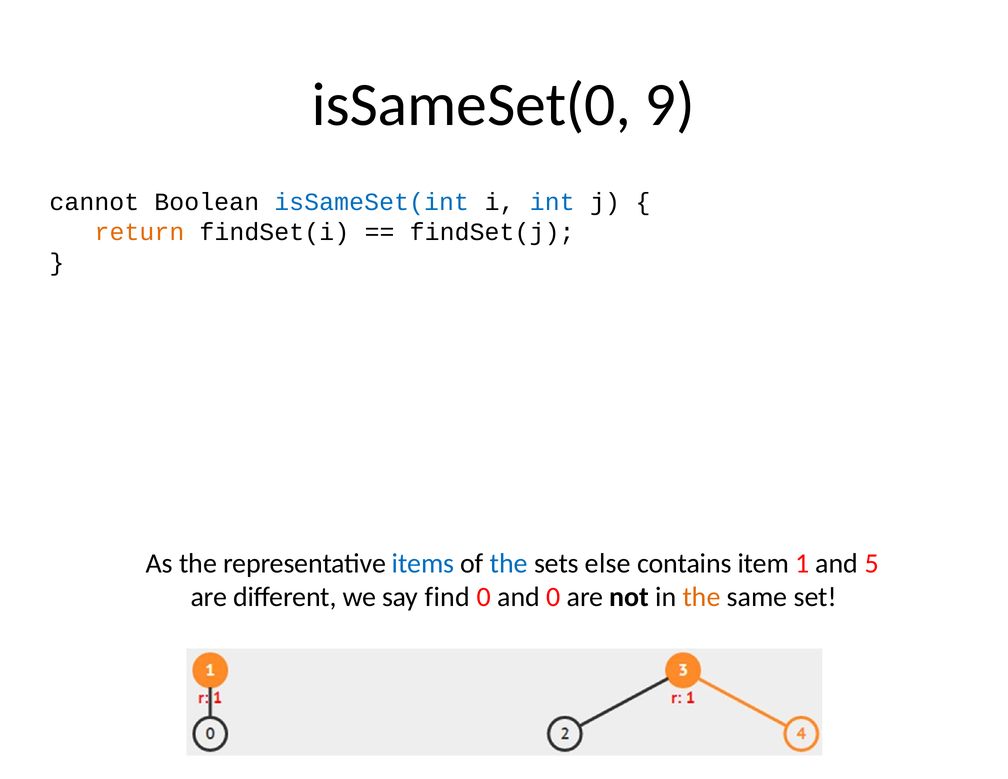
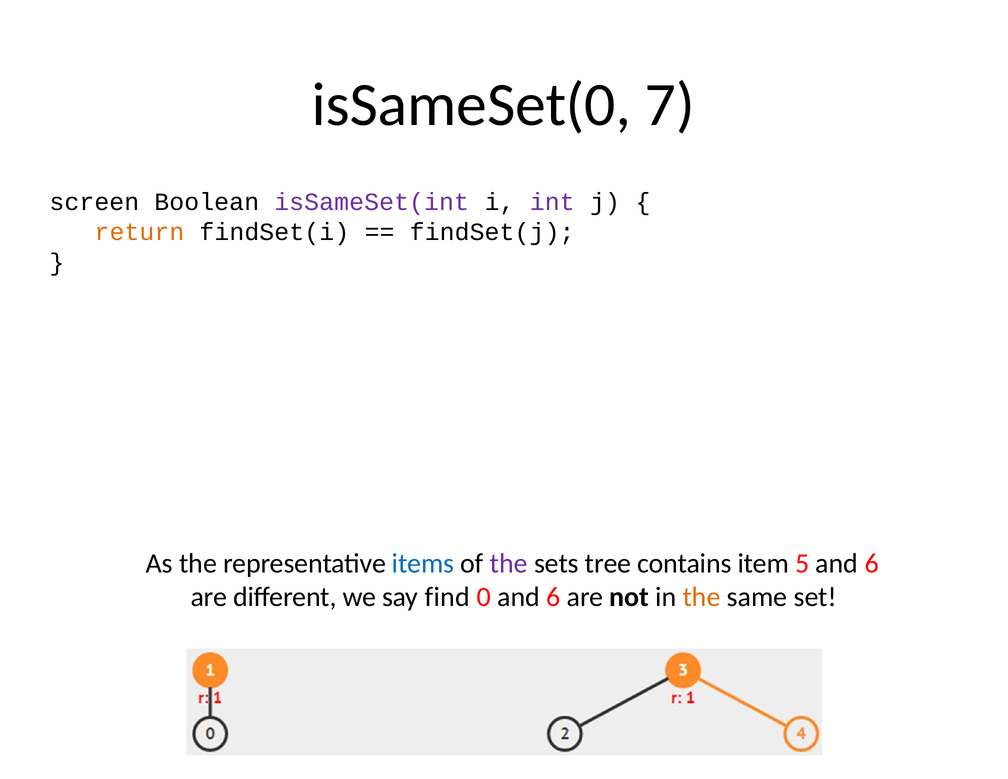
9: 9 -> 7 (670, 105)
cannot: cannot -> screen (94, 202)
isSameSet(int colour: blue -> purple (372, 202)
int colour: blue -> purple (552, 202)
the colour: blue -> purple (509, 564)
else: else -> tree (608, 564)
1: 1 -> 5 (802, 564)
5: 5 -> 6 (872, 564)
0 and 0: 0 -> 6 (554, 597)
